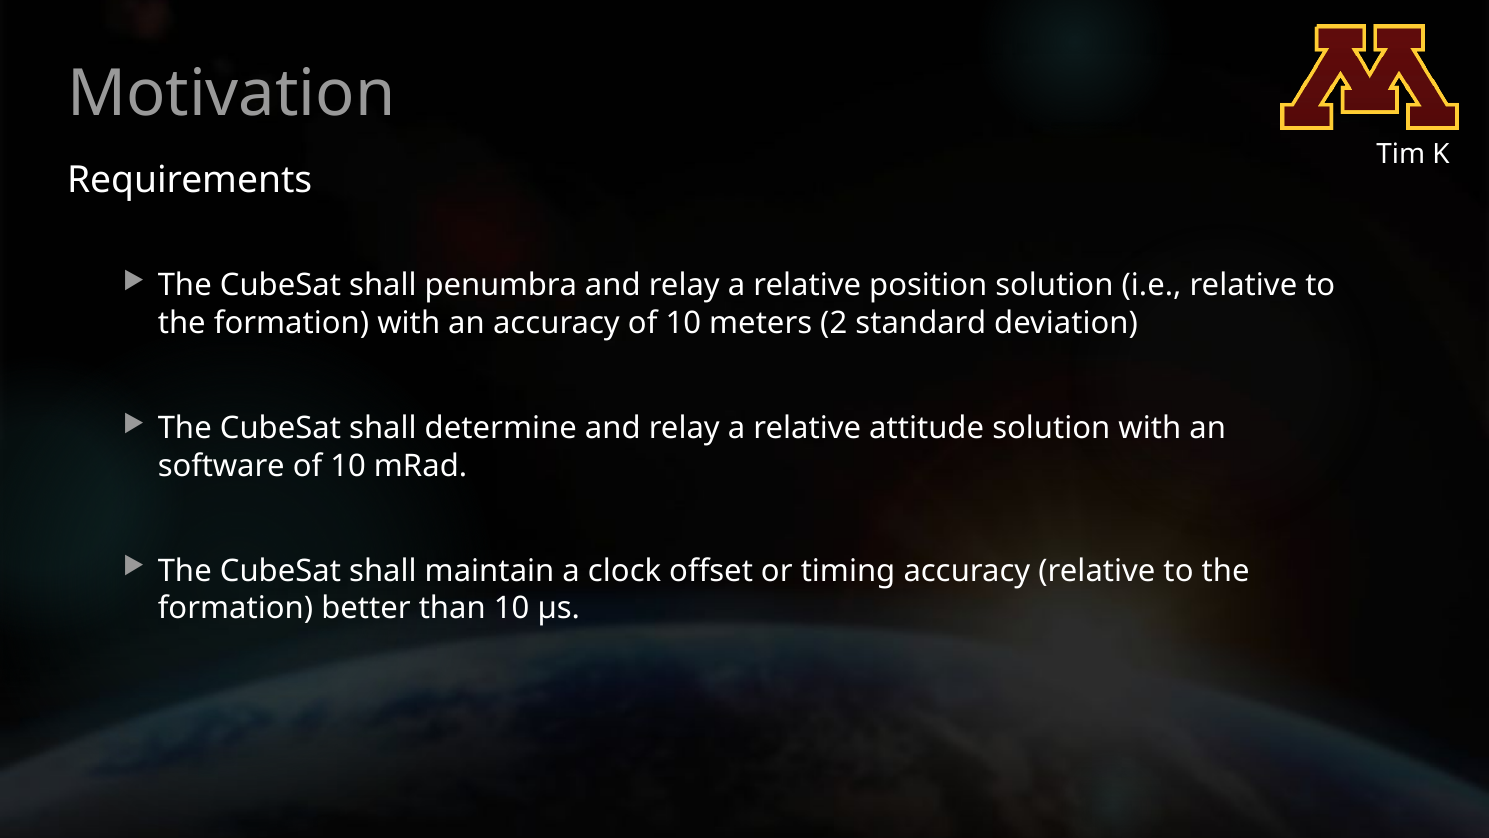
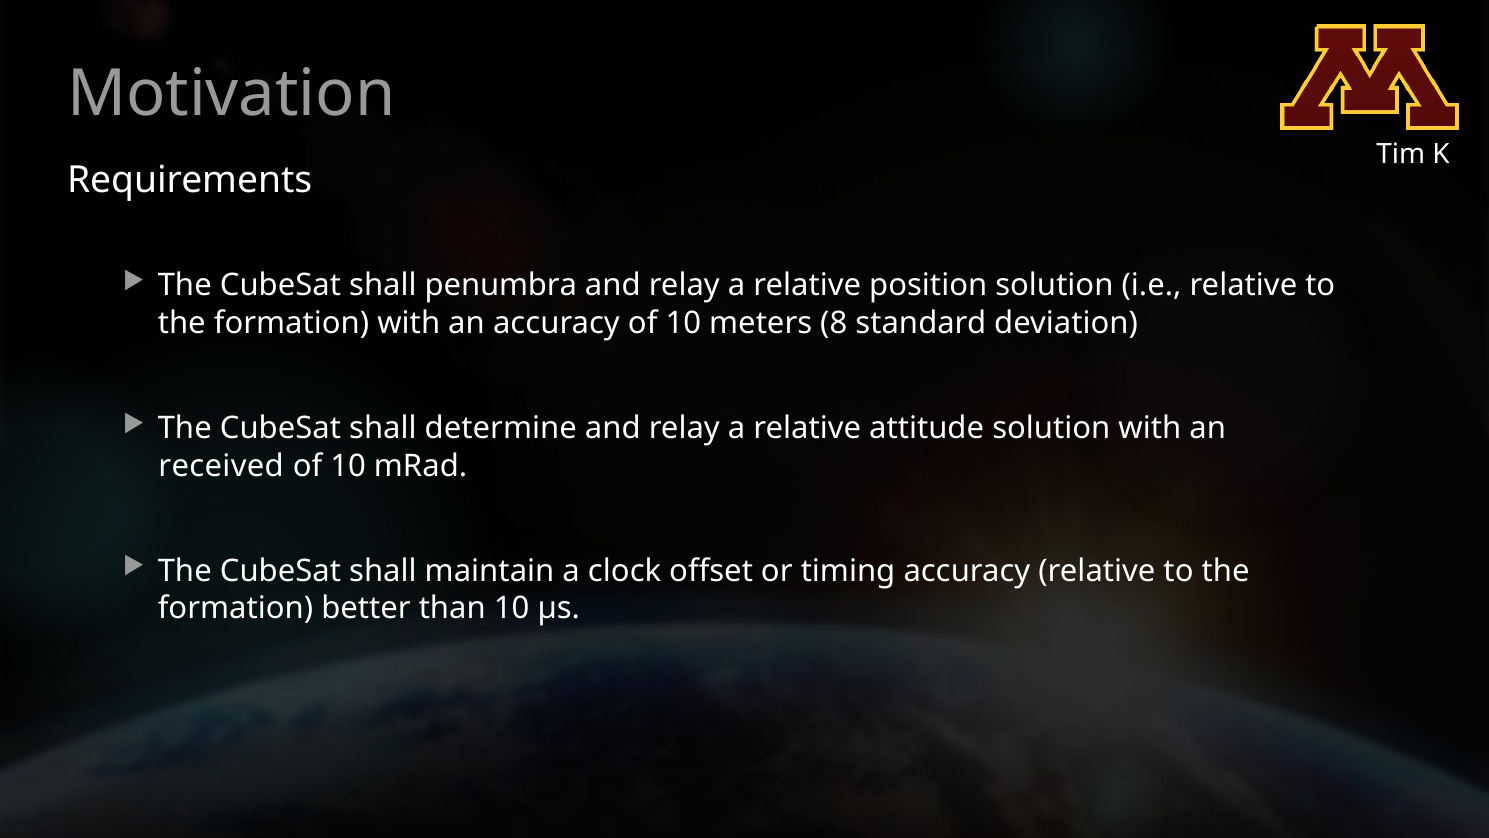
2: 2 -> 8 (834, 323)
software: software -> received (221, 466)
